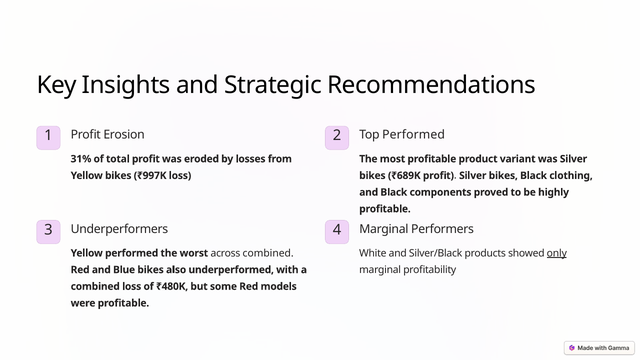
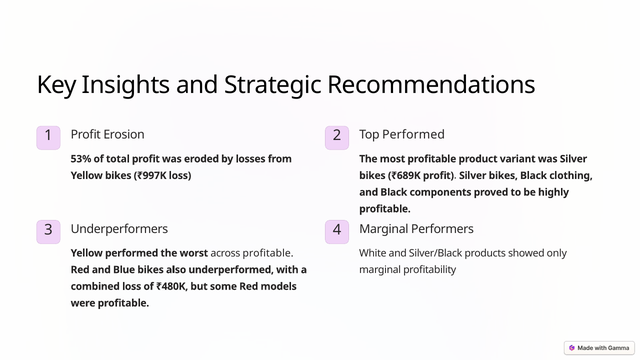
31%: 31% -> 53% (81, 159)
only underline: present -> none (557, 253)
across combined: combined -> profitable (268, 253)
